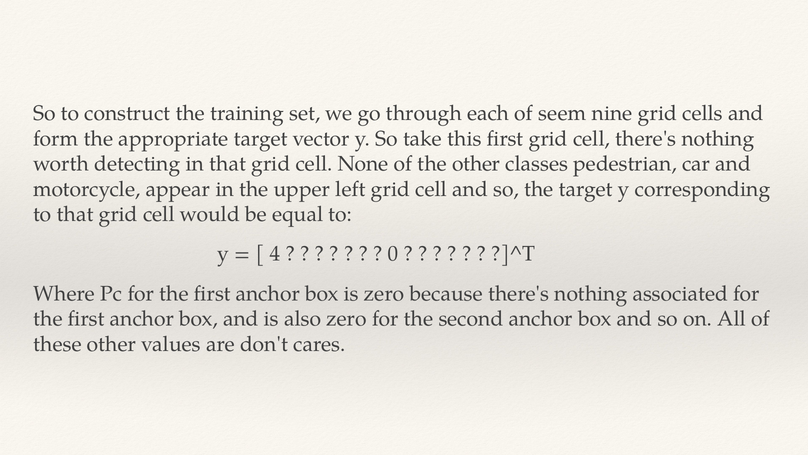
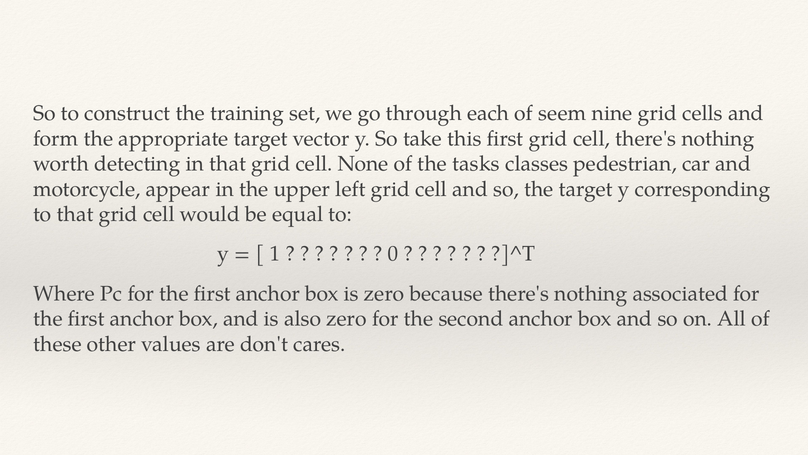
the other: other -> tasks (476, 164)
4: 4 -> 1 (275, 254)
